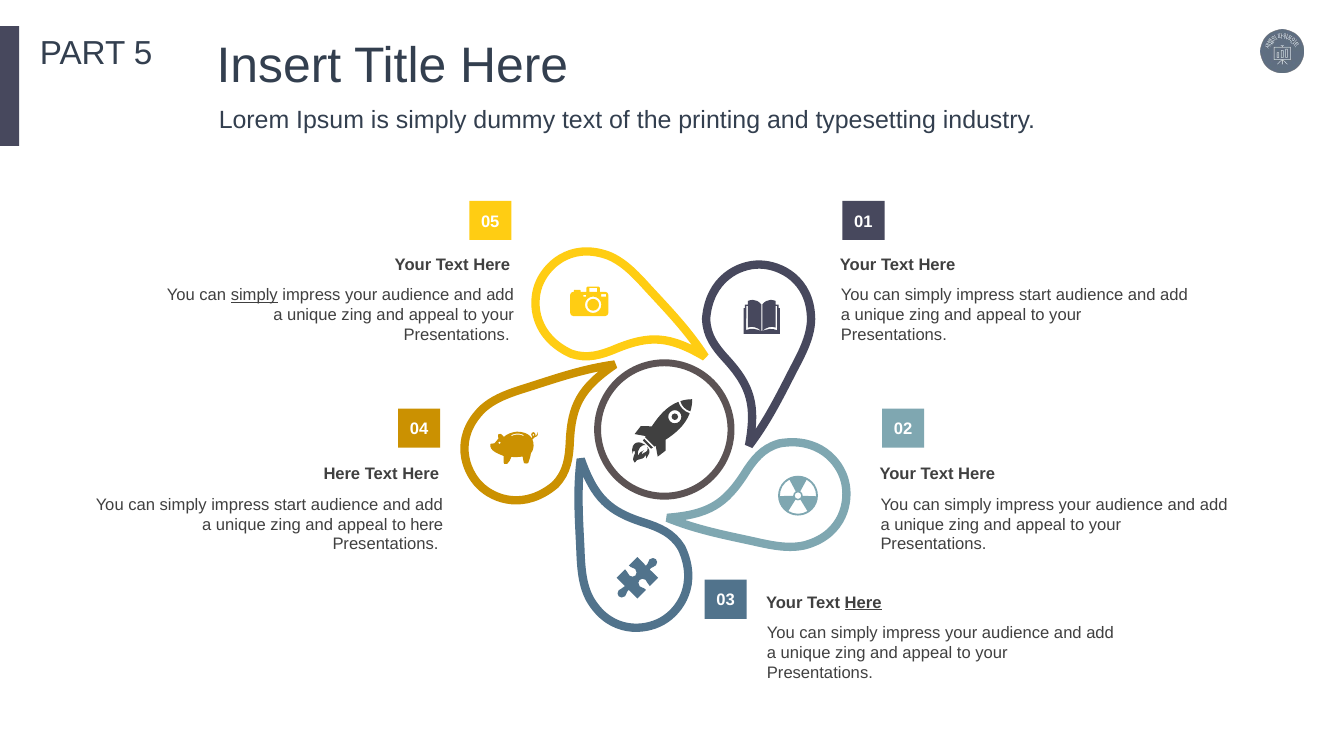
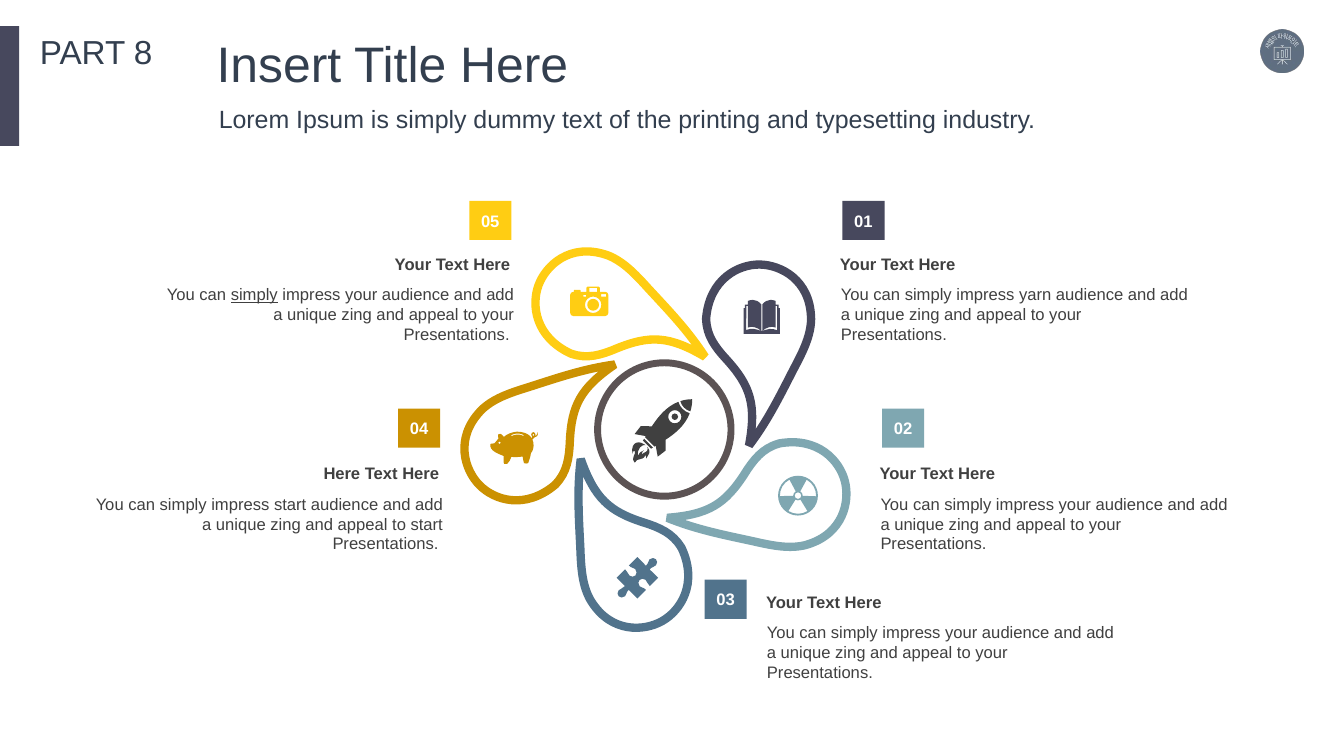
5: 5 -> 8 (143, 53)
start: start -> yarn (1035, 295)
to here: here -> start (427, 525)
Here underline: present -> none (863, 603)
